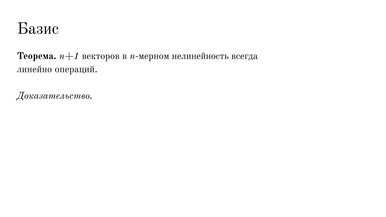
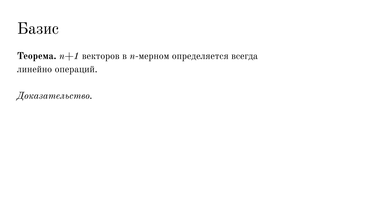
нелинейность: нелинейность -> определяется (200, 56)
